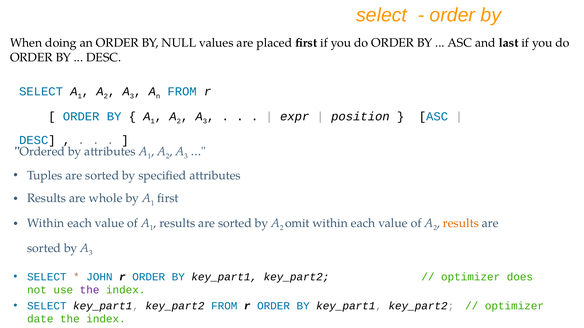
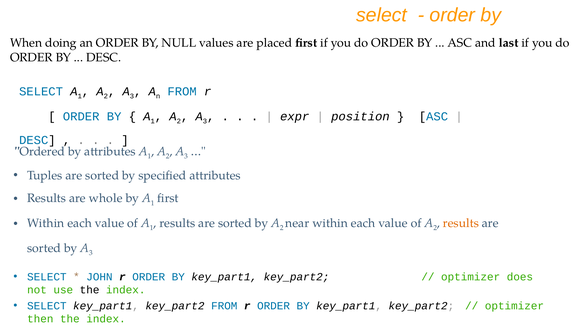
omit: omit -> near (297, 223)
the colour: purple -> black (90, 290)
date: date -> then (40, 320)
